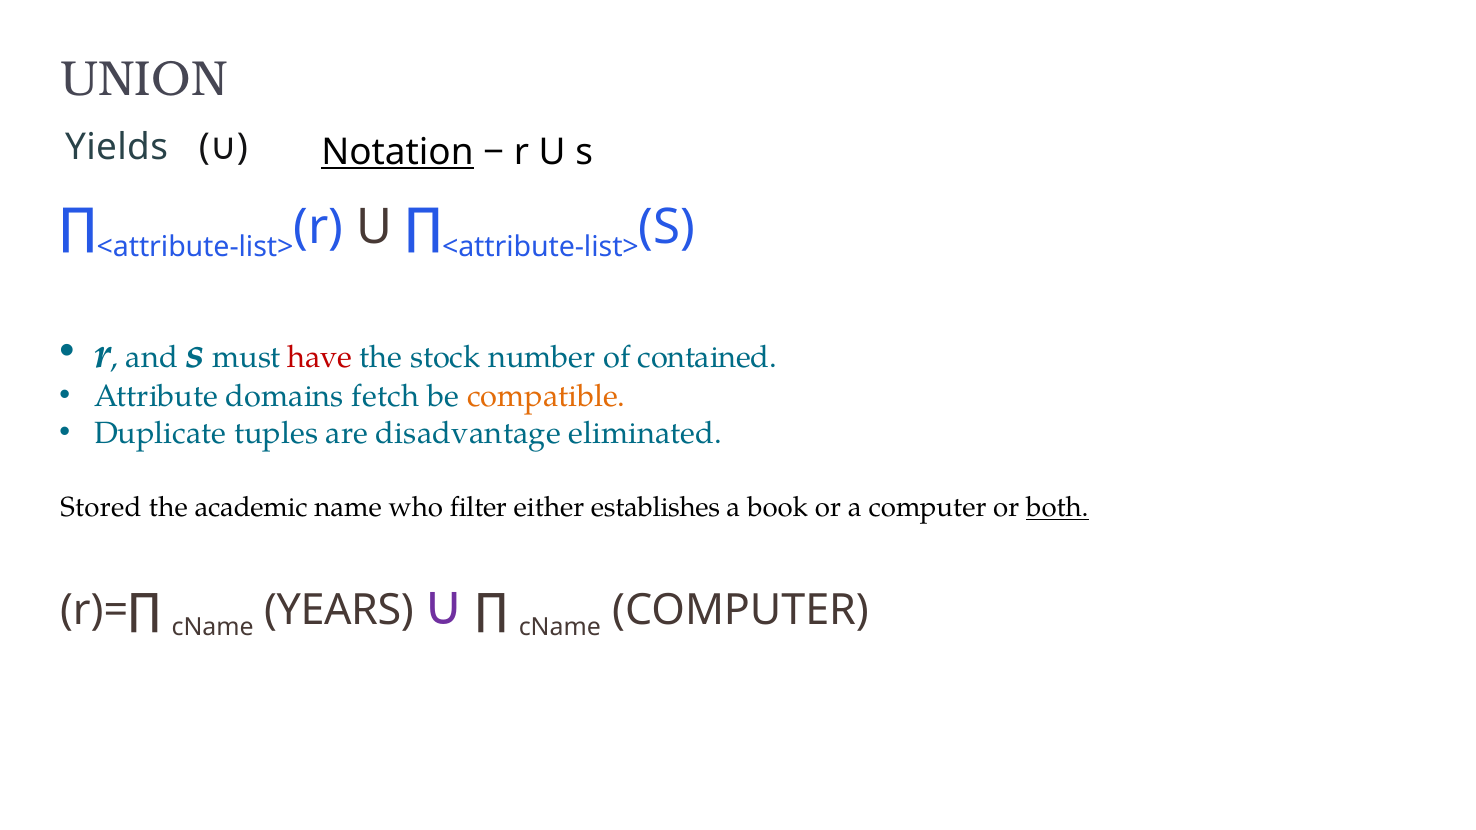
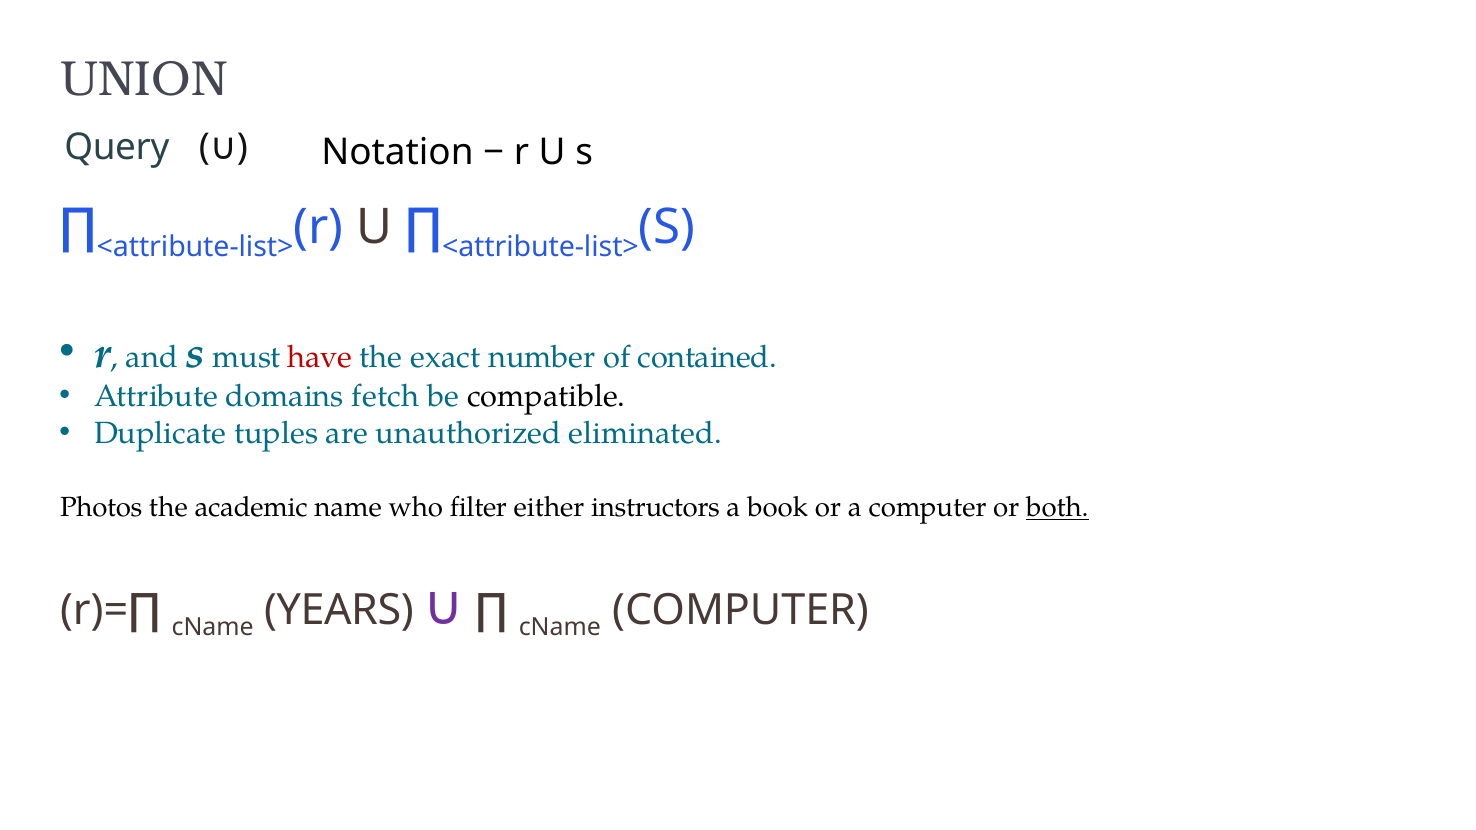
Notation underline: present -> none (397, 153)
Yields: Yields -> Query (117, 147)
stock: stock -> exact (445, 357)
compatible colour: orange -> black (546, 397)
disadvantage: disadvantage -> unauthorized (468, 433)
Stored: Stored -> Photos (101, 508)
establishes: establishes -> instructors (656, 508)
